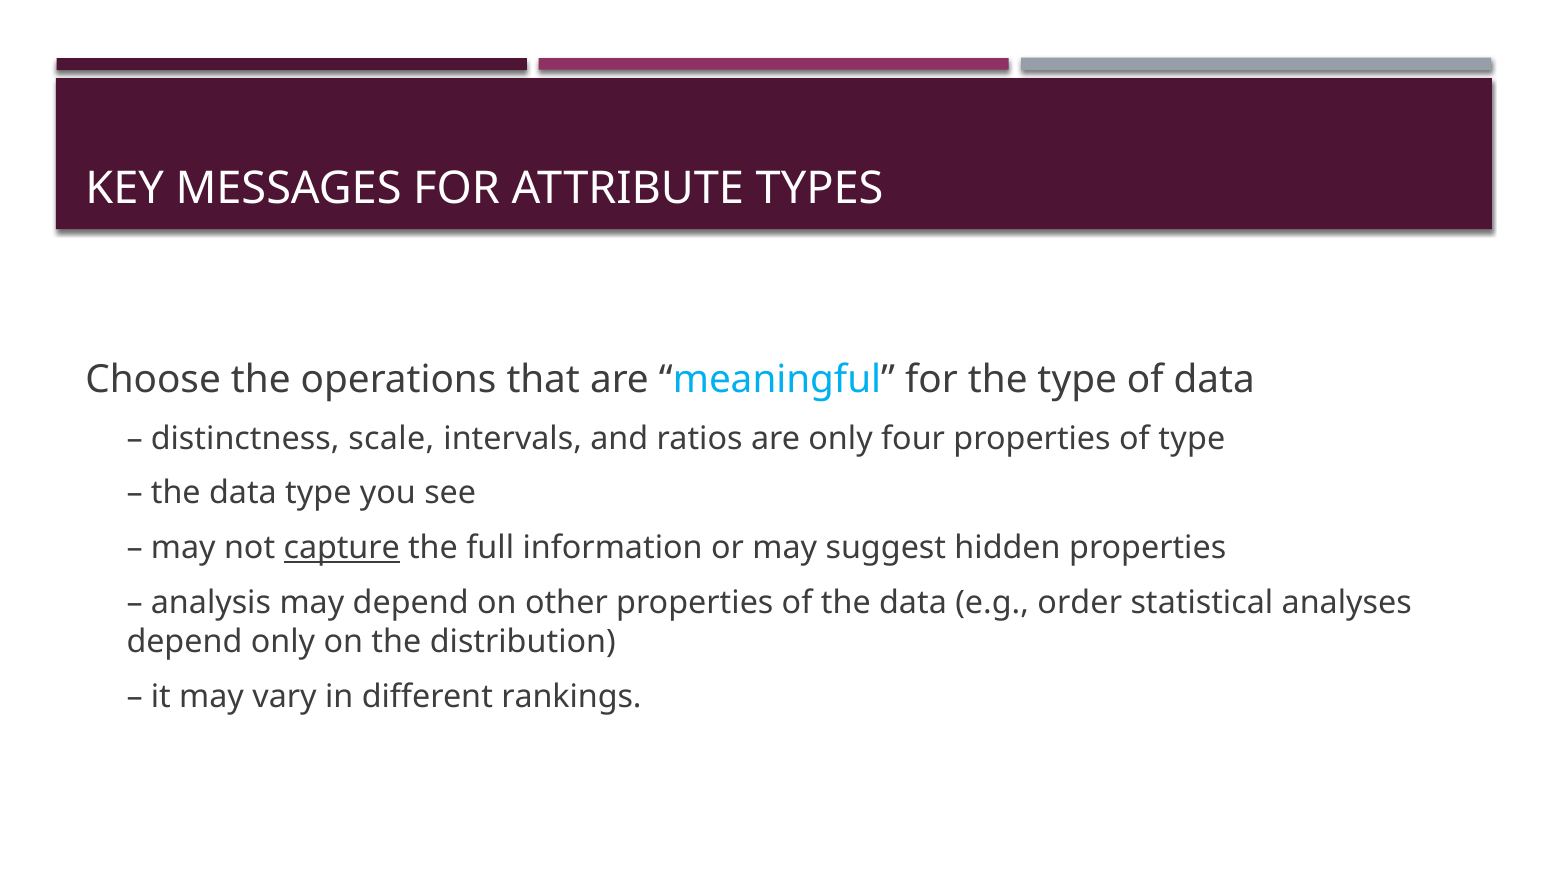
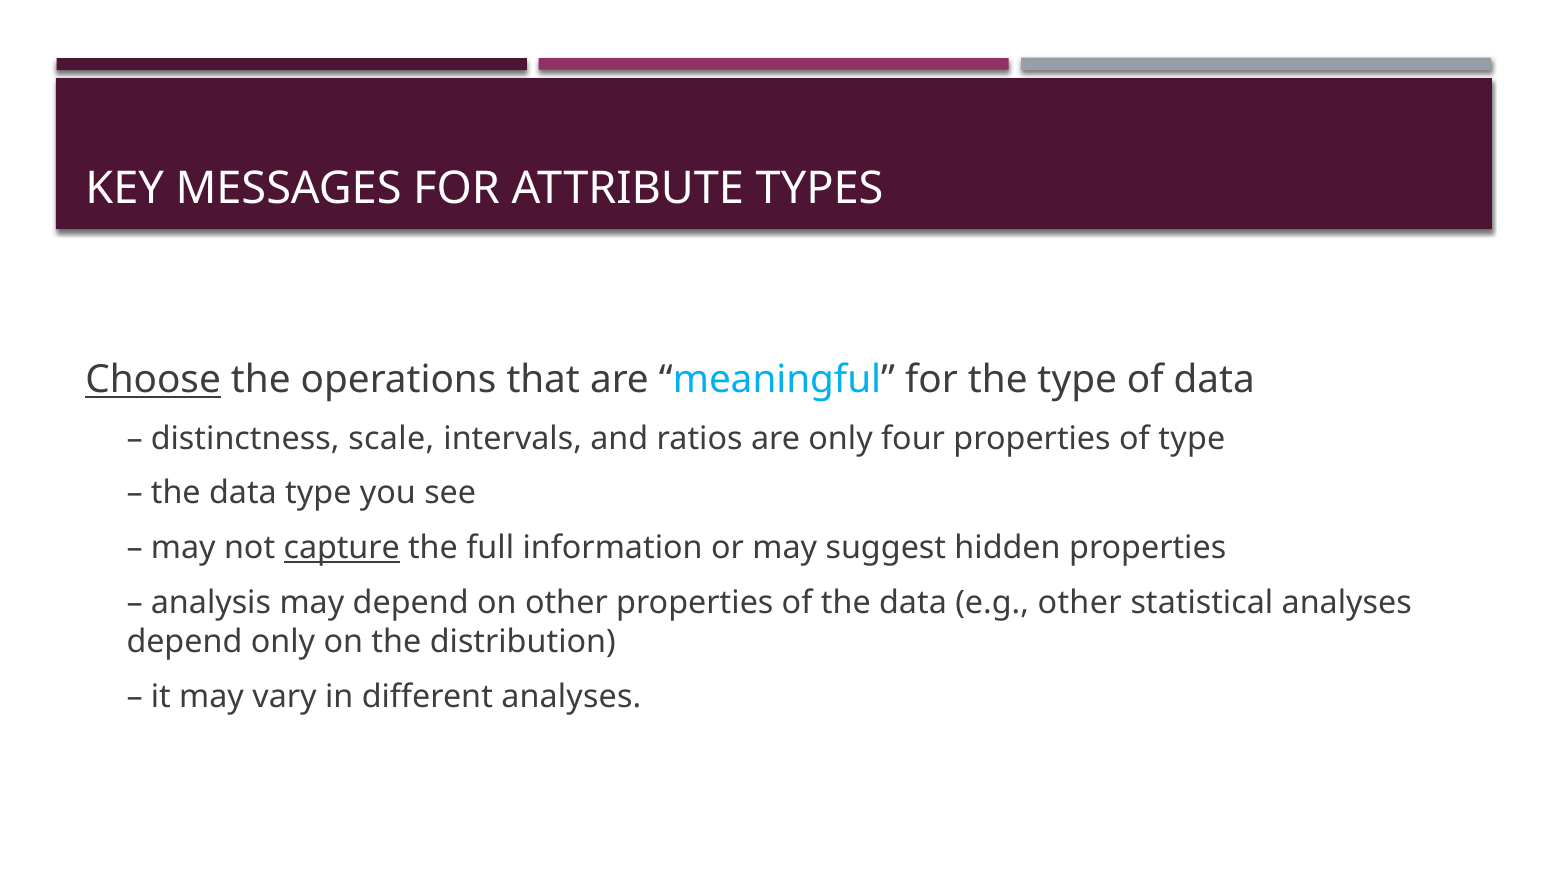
Choose underline: none -> present (153, 380)
e.g order: order -> other (1080, 603)
different rankings: rankings -> analyses (571, 697)
